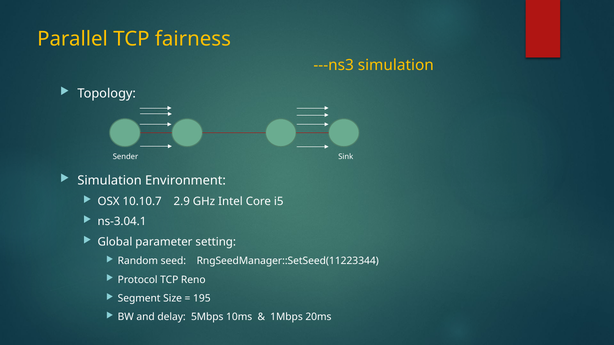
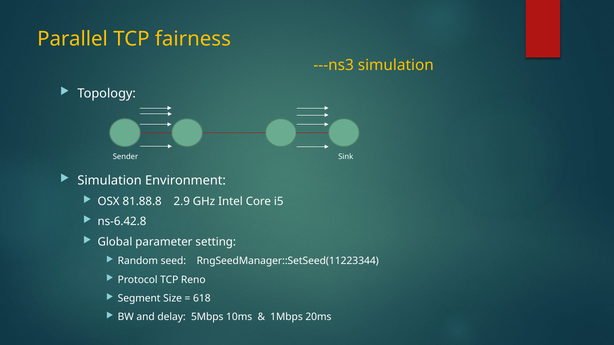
10.10.7: 10.10.7 -> 81.88.8 (142, 202)
ns-3.04.1: ns-3.04.1 -> ns-6.42.8 (122, 222)
195: 195 -> 618 (202, 299)
